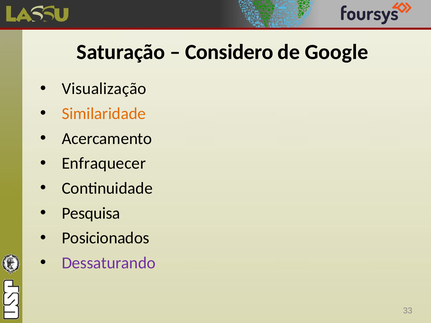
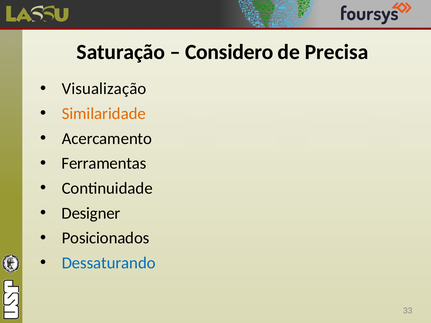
Google: Google -> Precisa (337, 52)
Enfraquecer: Enfraquecer -> Ferramentas (104, 164)
Pesquisa: Pesquisa -> Designer (91, 213)
Dessaturando colour: purple -> blue (109, 263)
